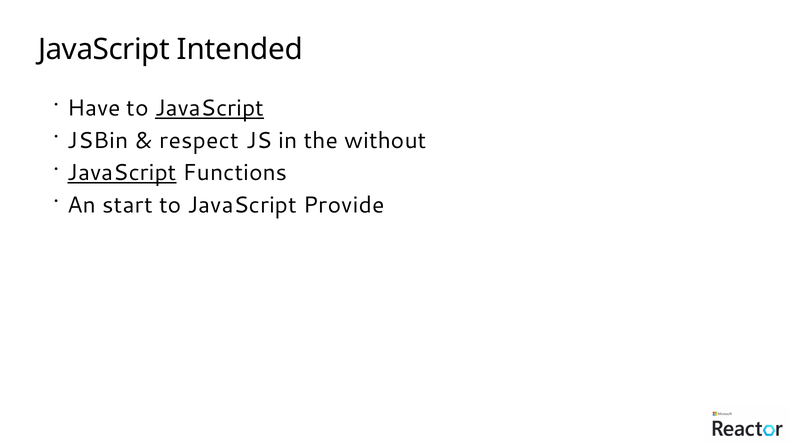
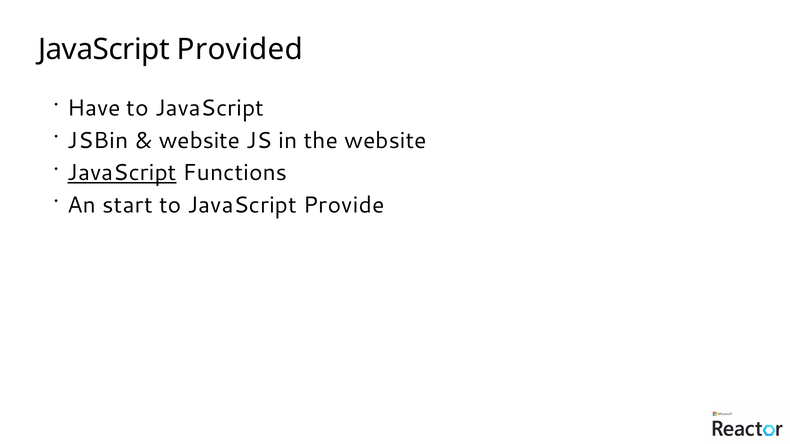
Intended: Intended -> Provided (240, 49)
JavaScript underline: present -> none (210, 108)
respect: respect -> website (199, 141)
the without: without -> website (385, 141)
